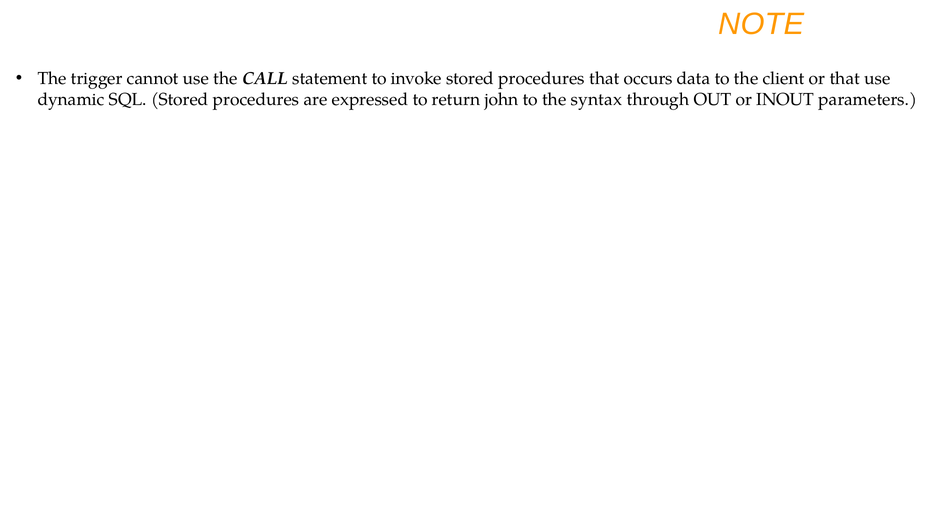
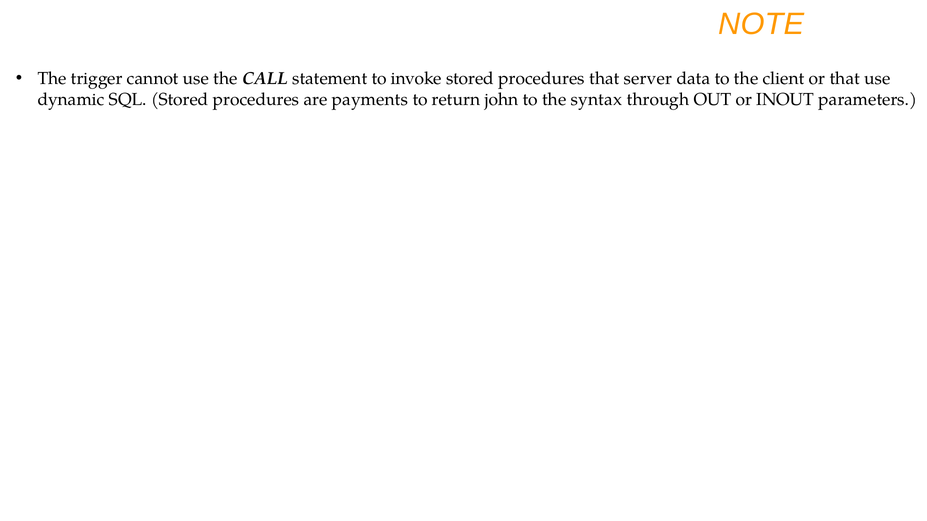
occurs: occurs -> server (648, 79)
expressed: expressed -> payments (370, 100)
